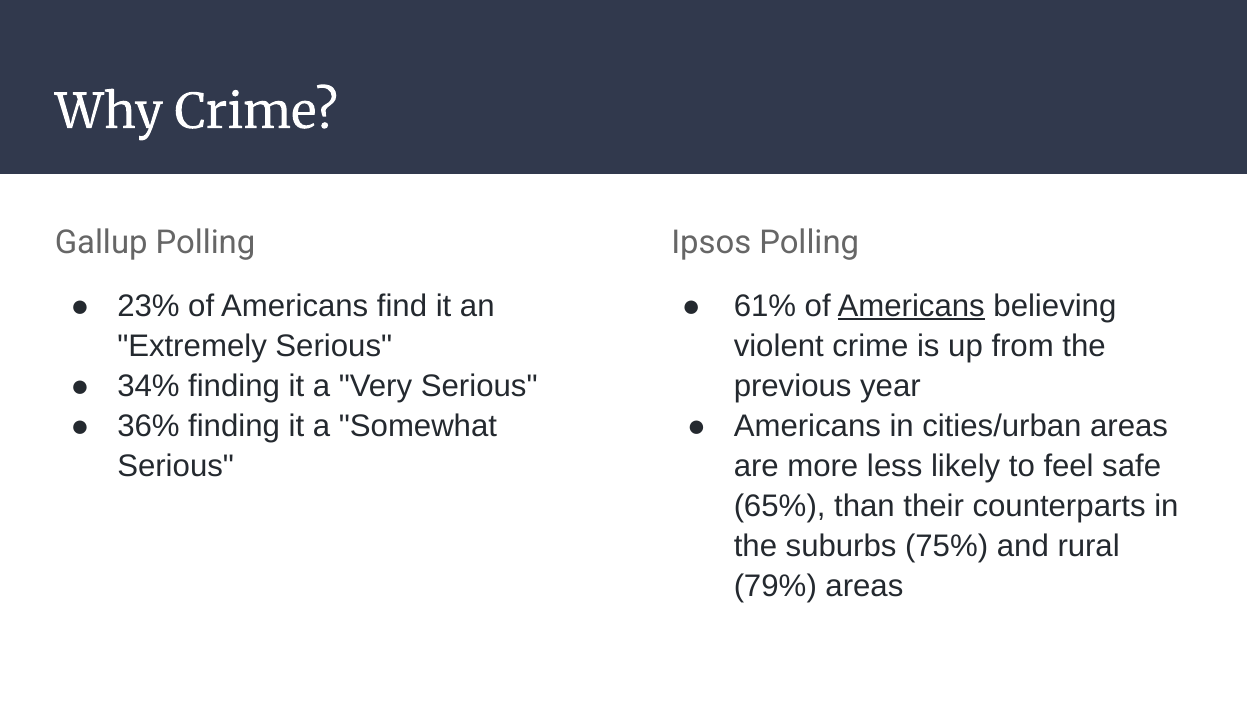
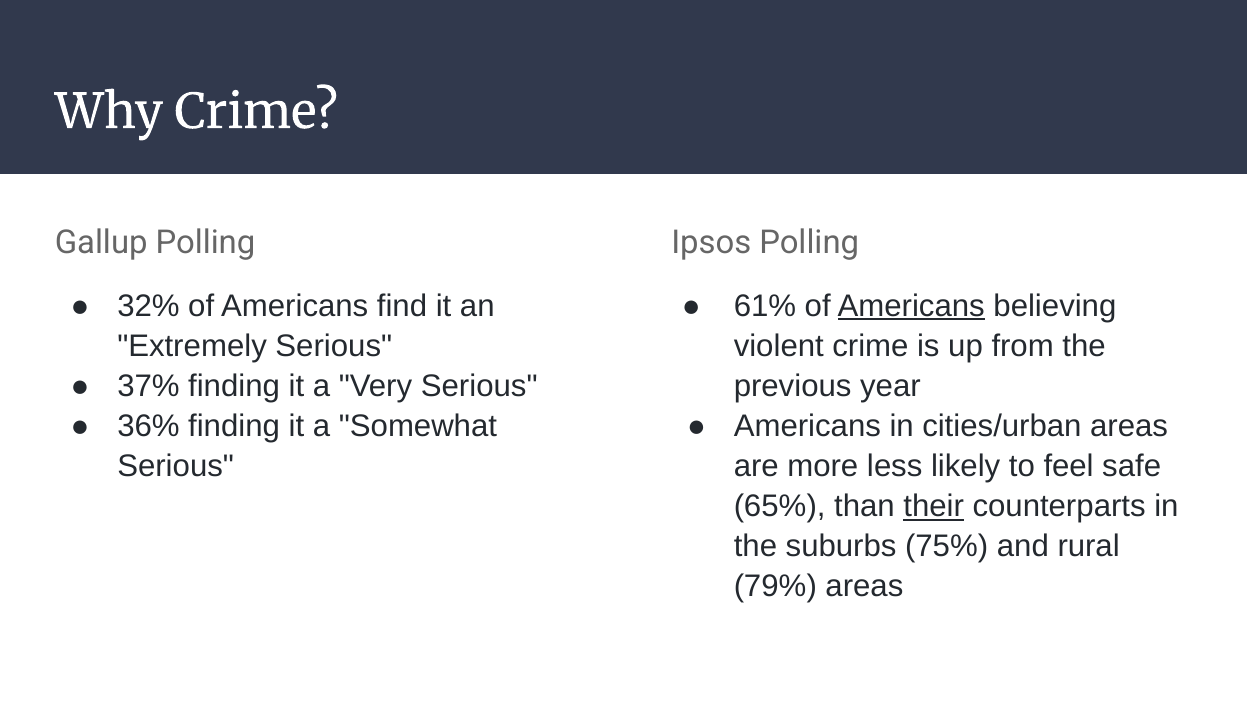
23%: 23% -> 32% (148, 306)
34%: 34% -> 37% (148, 386)
their underline: none -> present (934, 507)
